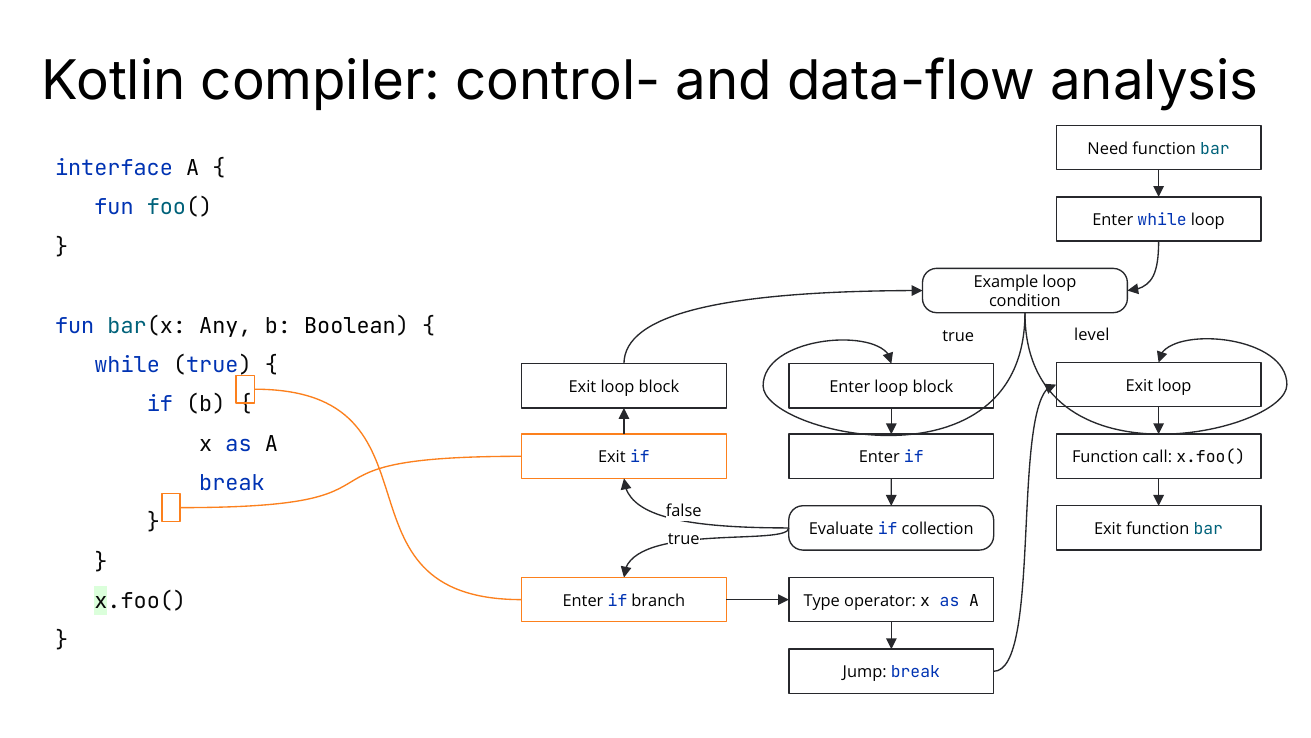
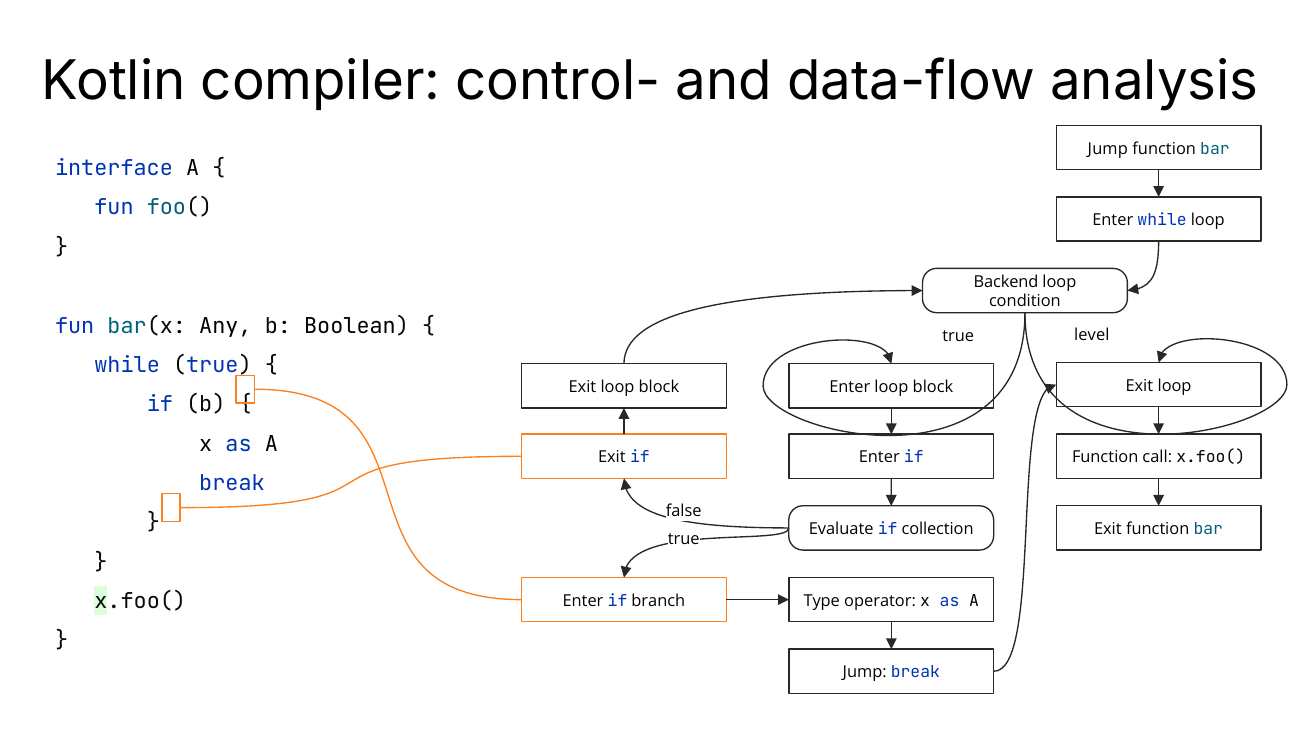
Need: Need -> Jump (1108, 149)
Example: Example -> Backend (1006, 282)
